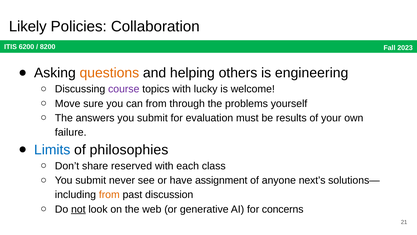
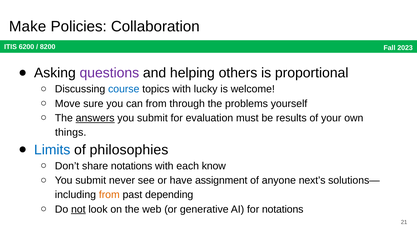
Likely: Likely -> Make (28, 27)
questions colour: orange -> purple (109, 73)
engineering: engineering -> proportional (312, 73)
course colour: purple -> blue (124, 89)
answers underline: none -> present (95, 118)
failure: failure -> things (71, 132)
share reserved: reserved -> notations (132, 166)
class: class -> know (214, 166)
discussion: discussion -> depending (169, 195)
for concerns: concerns -> notations (283, 209)
